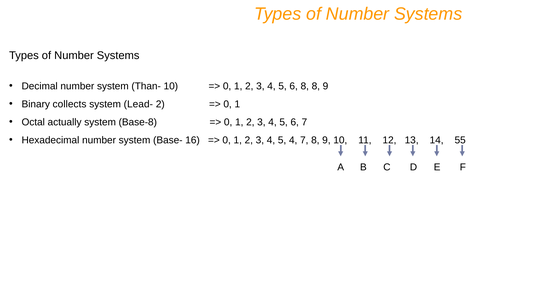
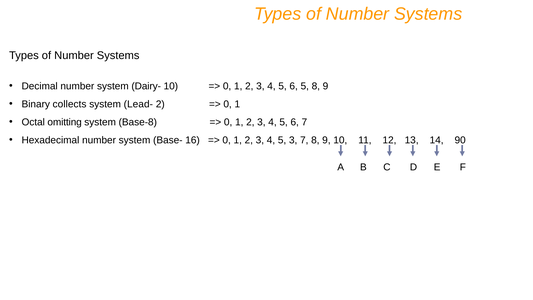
Than-: Than- -> Dairy- (146, 86)
6 8: 8 -> 5 (305, 86)
actually: actually -> omitting (65, 122)
5 4: 4 -> 3 (293, 140)
55: 55 -> 90 (460, 140)
